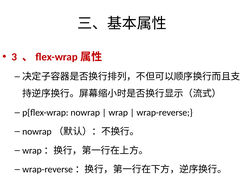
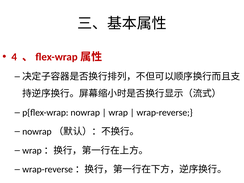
3: 3 -> 4 (14, 57)
